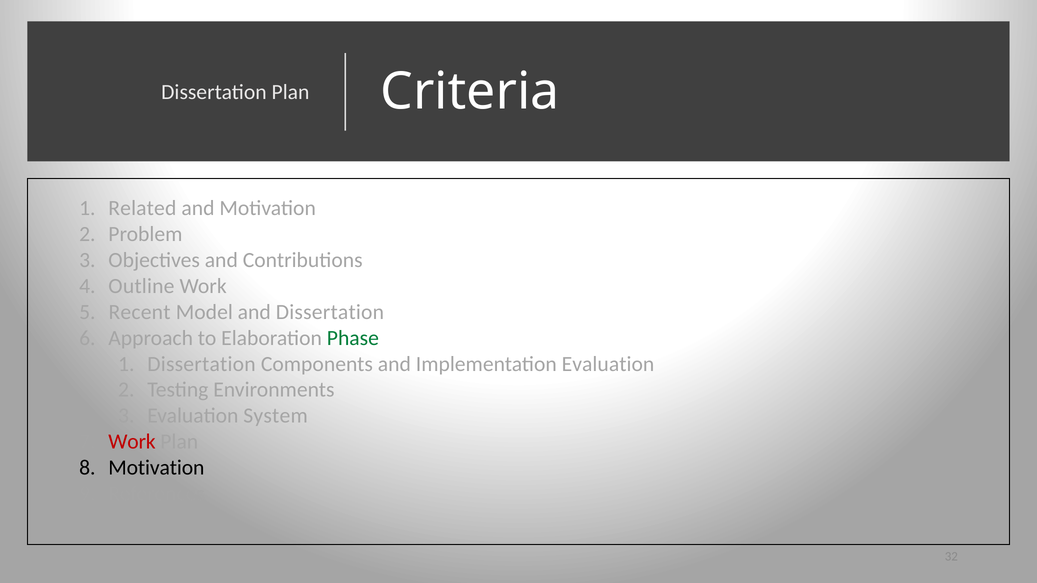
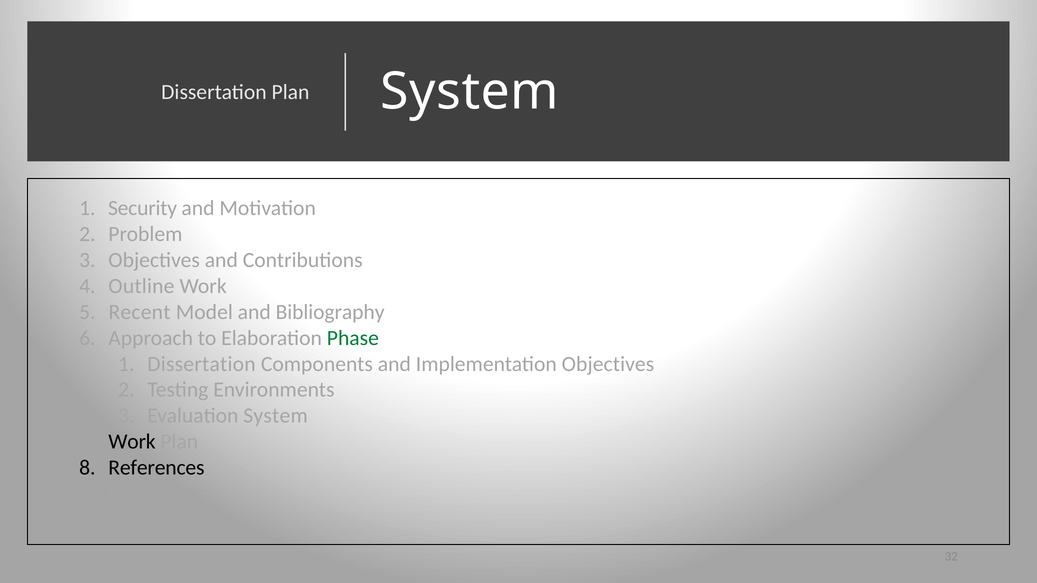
Criteria: Criteria -> System (470, 92)
Related: Related -> Security (143, 208)
and Dissertation: Dissertation -> Bibliography (330, 312)
Implementation Evaluation: Evaluation -> Objectives (608, 364)
Work colour: red -> black (132, 442)
Motivation: Motivation -> References (156, 468)
